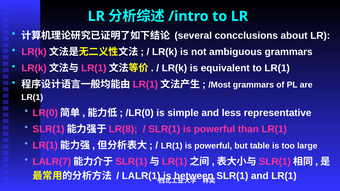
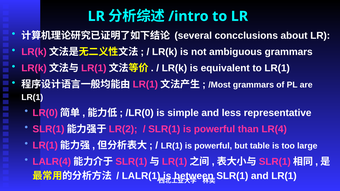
LR(8: LR(8 -> LR(2 (123, 129)
than LR(1: LR(1 -> LR(4 (274, 129)
LALR(7: LALR(7 -> LALR(4 (52, 162)
